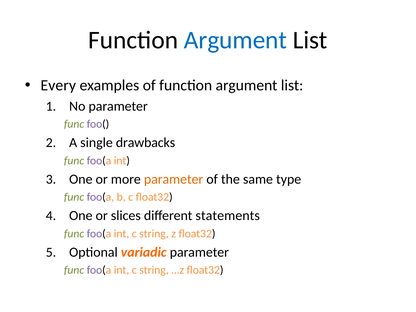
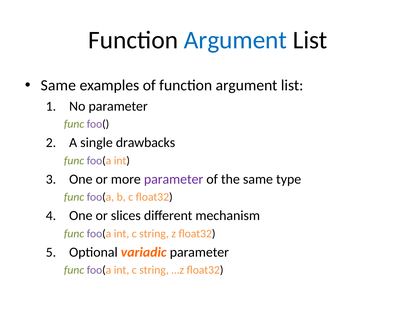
Every: Every -> Same (58, 85)
parameter colour: orange -> purple (174, 179)
statements: statements -> mechanism (228, 216)
